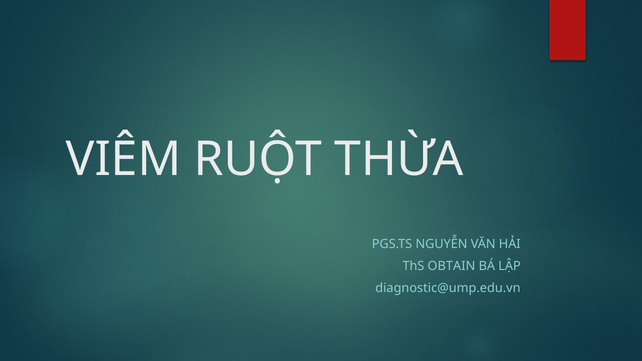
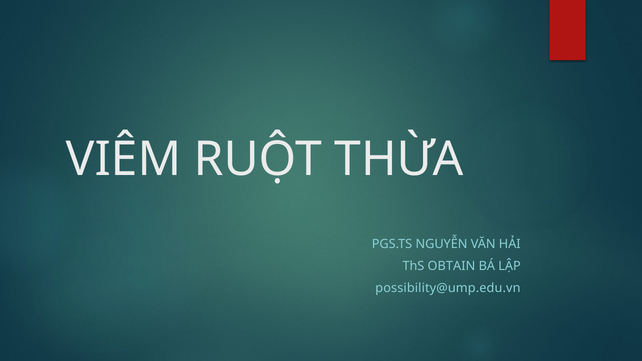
diagnostic@ump.edu.vn: diagnostic@ump.edu.vn -> possibility@ump.edu.vn (448, 288)
